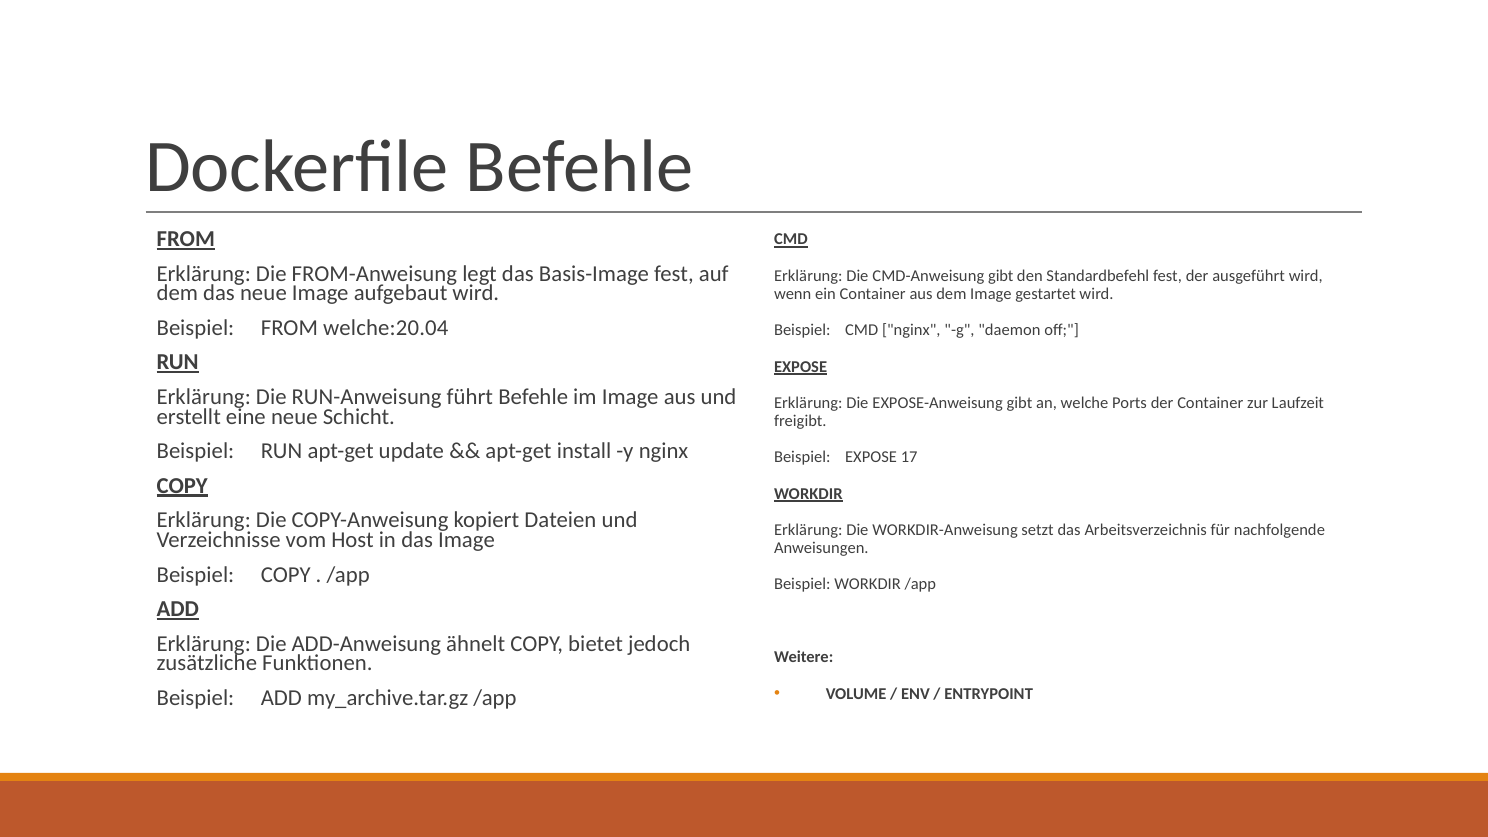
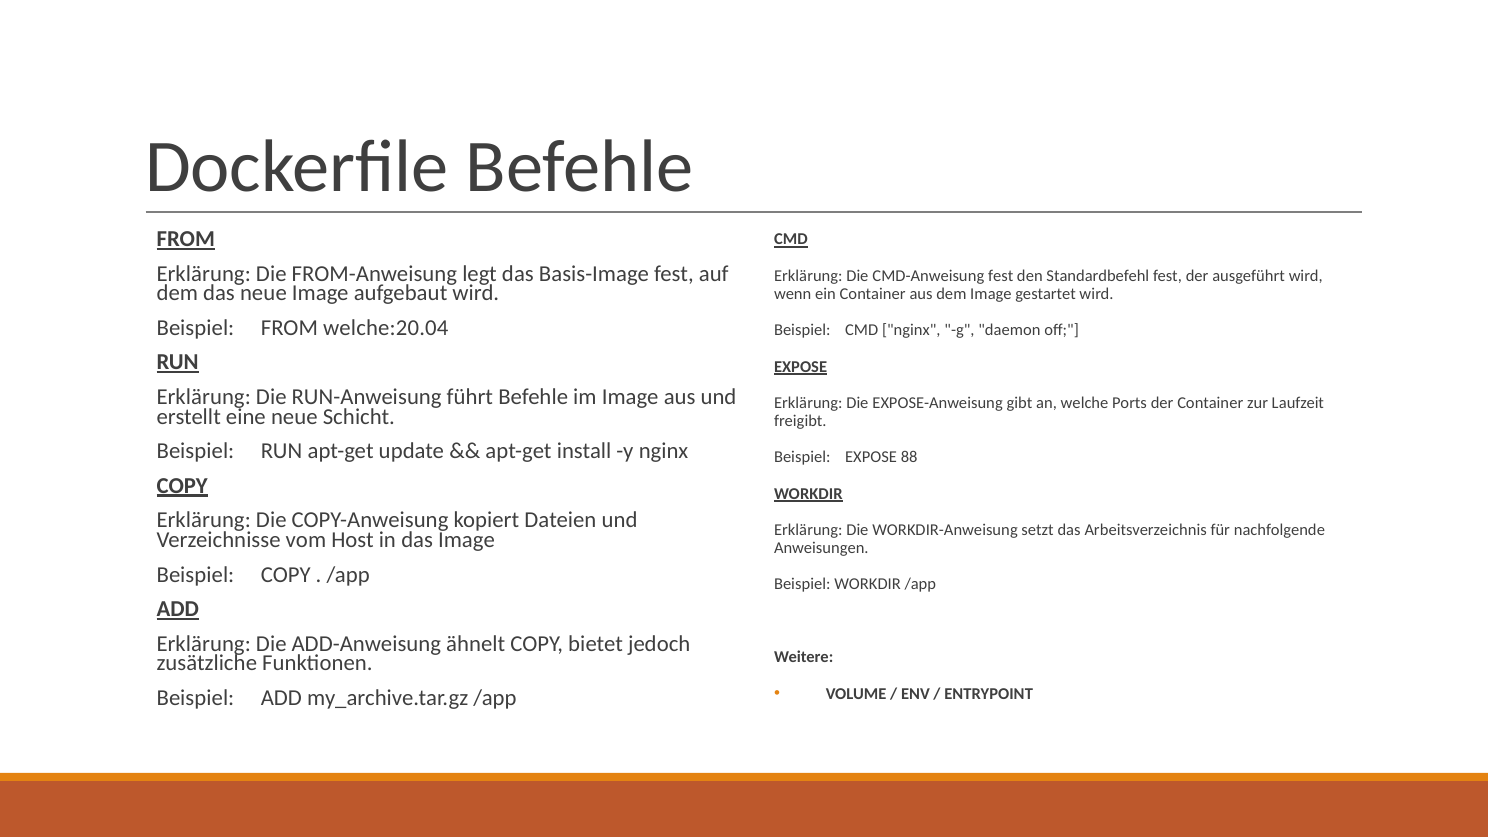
CMD-Anweisung gibt: gibt -> fest (1001, 276)
17: 17 -> 88 (909, 457)
